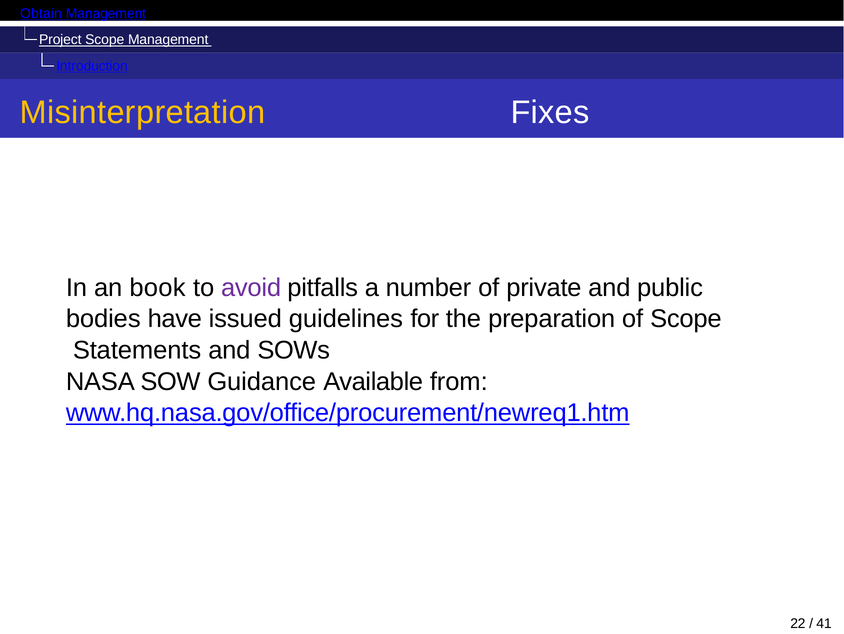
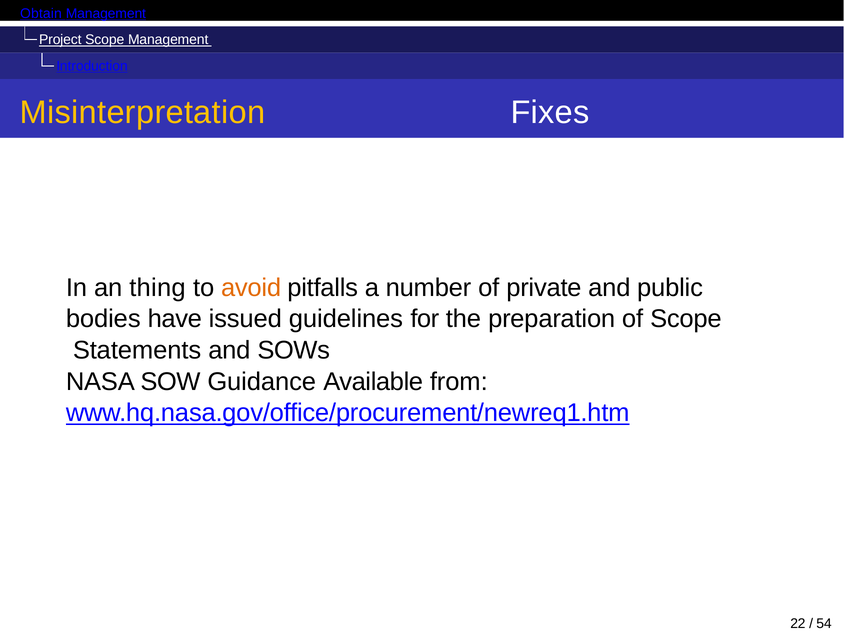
book: book -> thing (157, 287)
avoid colour: purple -> orange (251, 287)
41: 41 -> 54 (824, 623)
